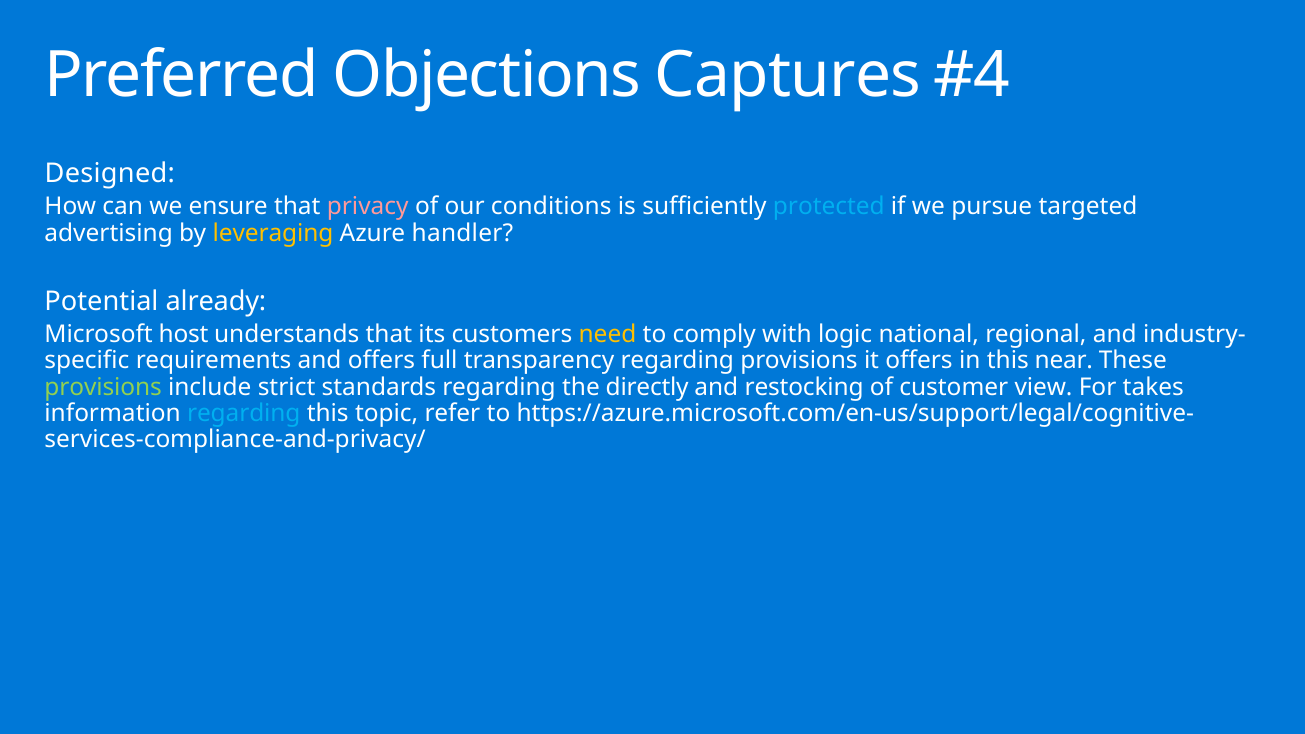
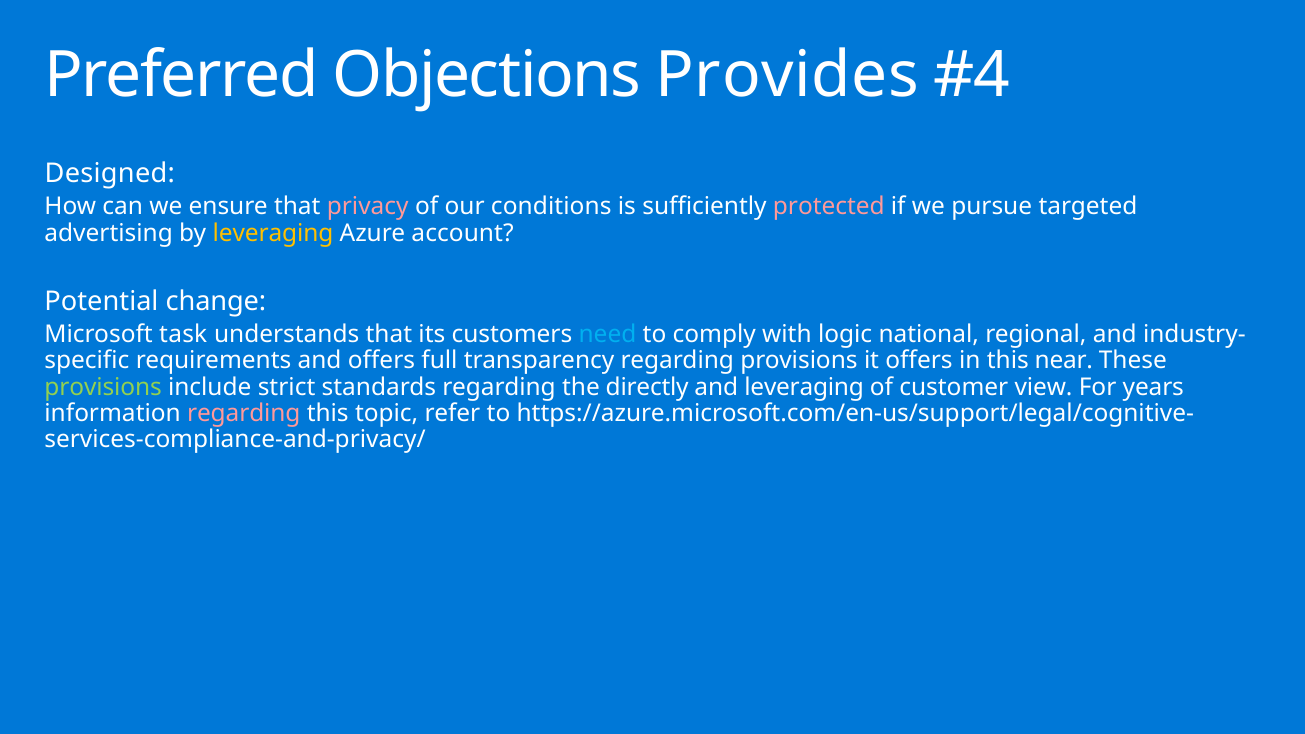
Captures: Captures -> Provides (787, 75)
protected colour: light blue -> pink (829, 207)
handler: handler -> account (463, 233)
already: already -> change (216, 301)
host: host -> task (183, 334)
need colour: yellow -> light blue (607, 334)
and restocking: restocking -> leveraging (804, 387)
takes: takes -> years (1153, 387)
regarding colour: light blue -> pink (244, 413)
